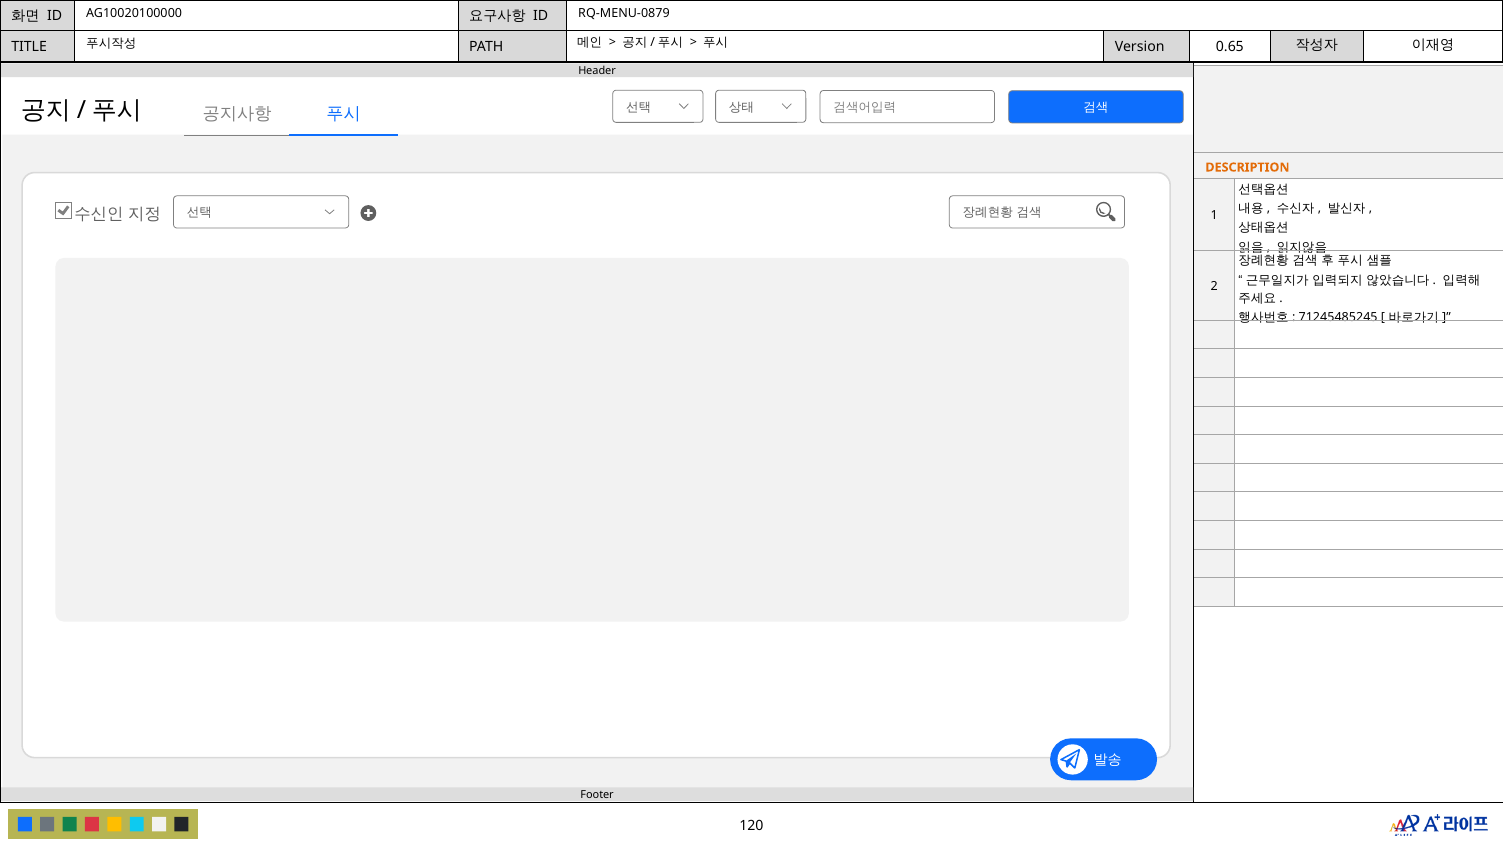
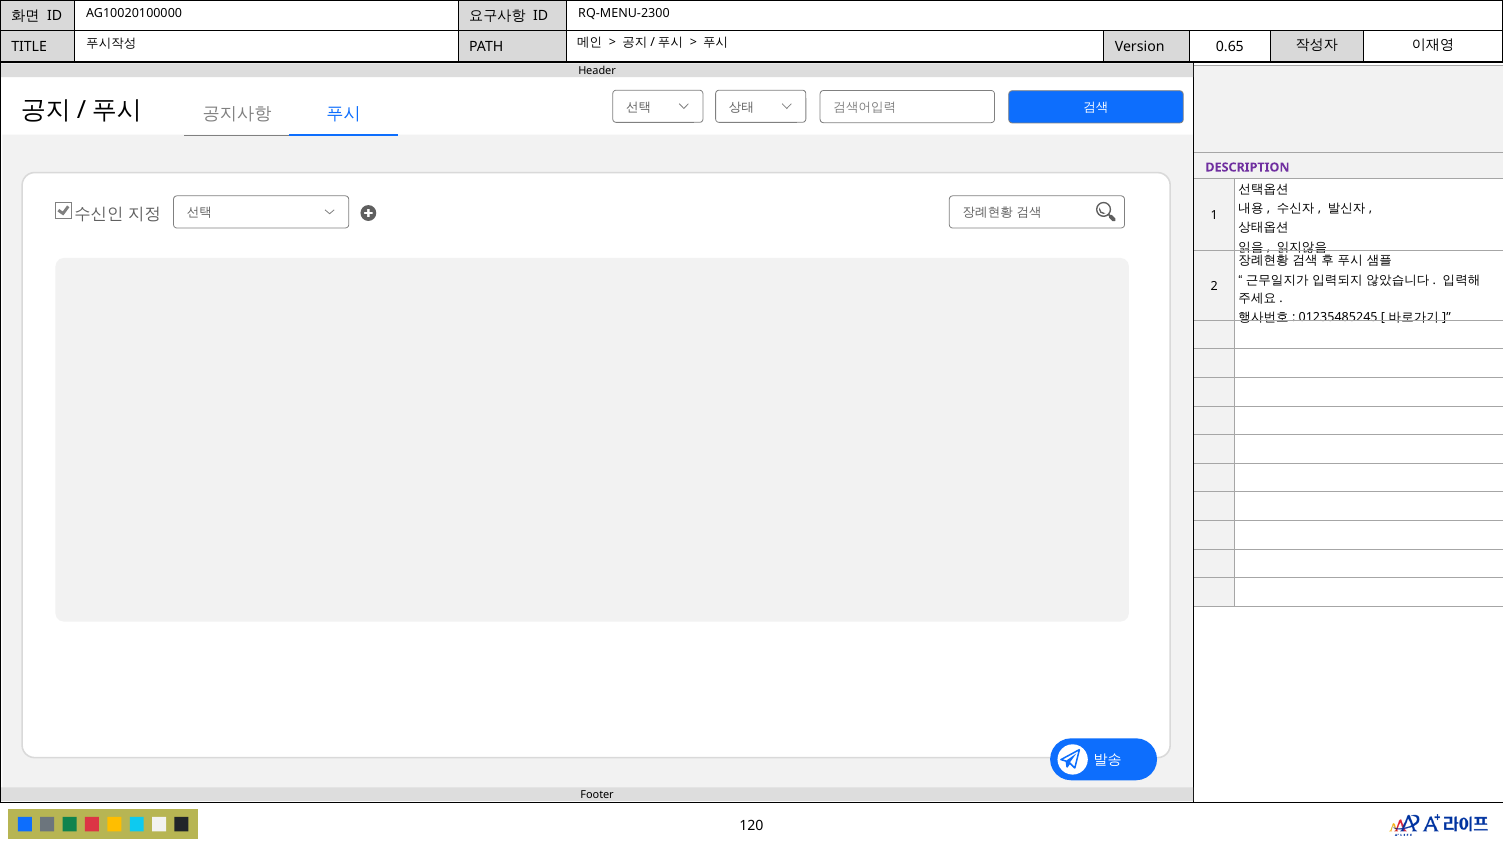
RQ-MENU-0879: RQ-MENU-0879 -> RQ-MENU-2300 (624, 13)
DESCRIPTION colour: orange -> purple (1247, 167)
71245485245: 71245485245 -> 01235485245 (1338, 317)
